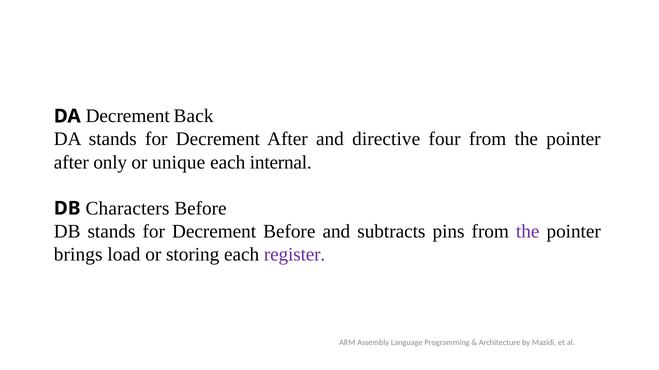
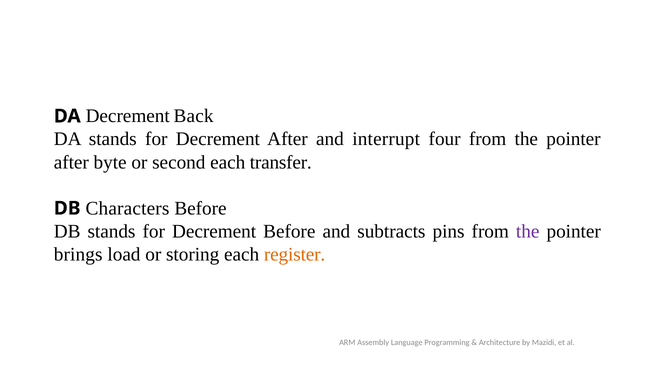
directive: directive -> interrupt (386, 139)
only: only -> byte (110, 162)
unique: unique -> second (179, 162)
internal: internal -> transfer (281, 162)
register colour: purple -> orange (295, 255)
